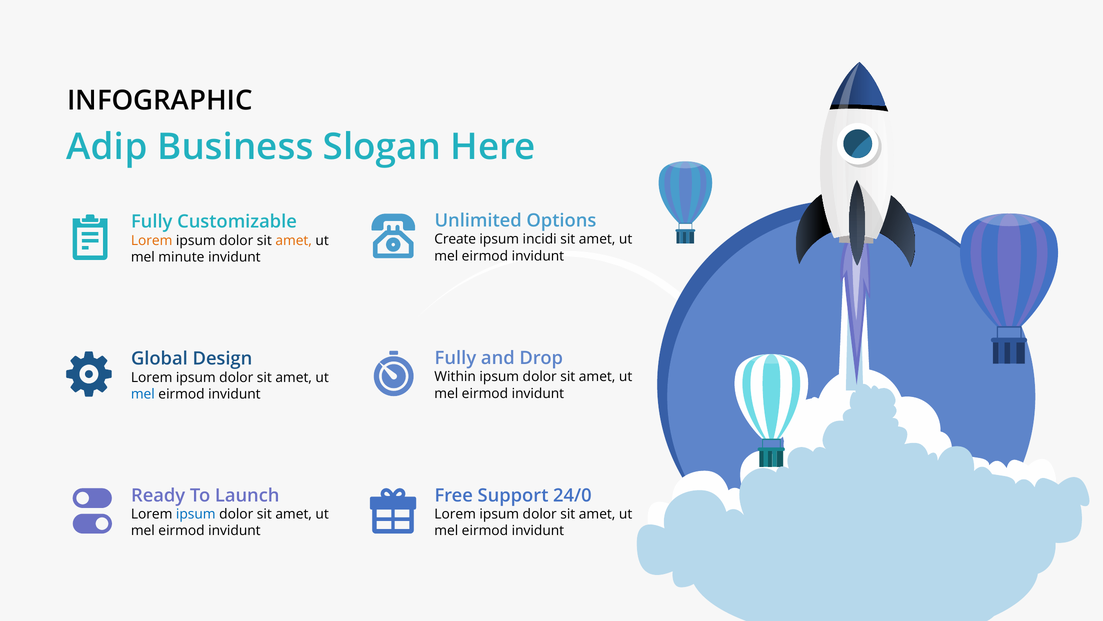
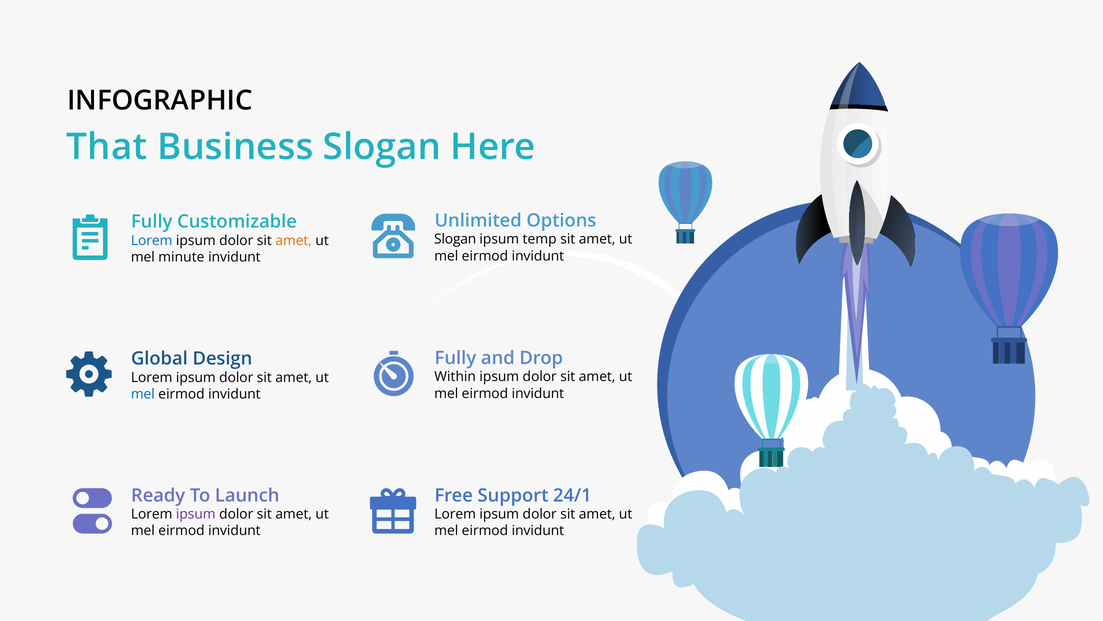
Adip: Adip -> That (107, 147)
Create: Create -> Slogan (455, 239)
incidi: incidi -> temp (540, 239)
Lorem colour: orange -> blue (152, 240)
24/0: 24/0 -> 24/1 (572, 495)
ipsum colour: blue -> purple (196, 514)
